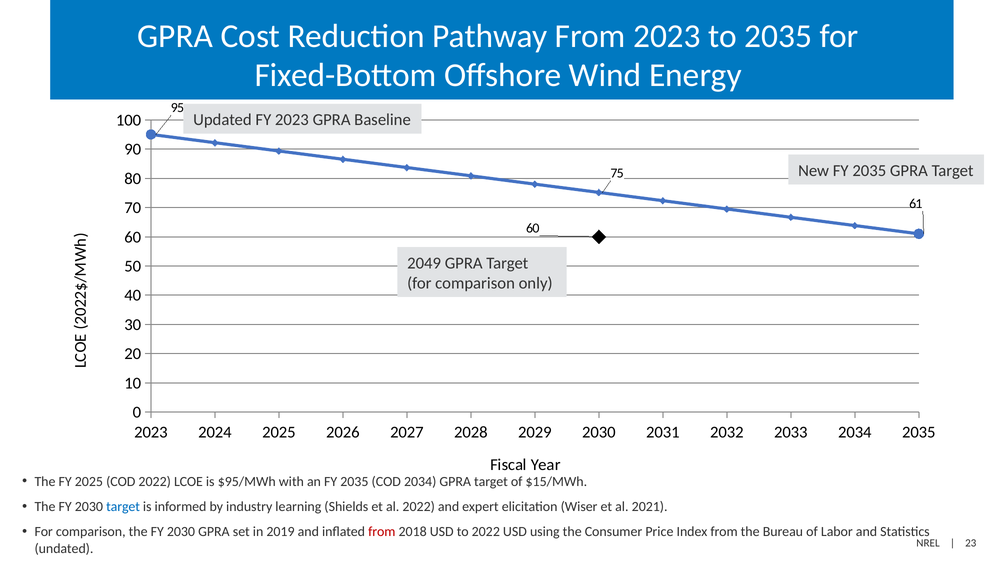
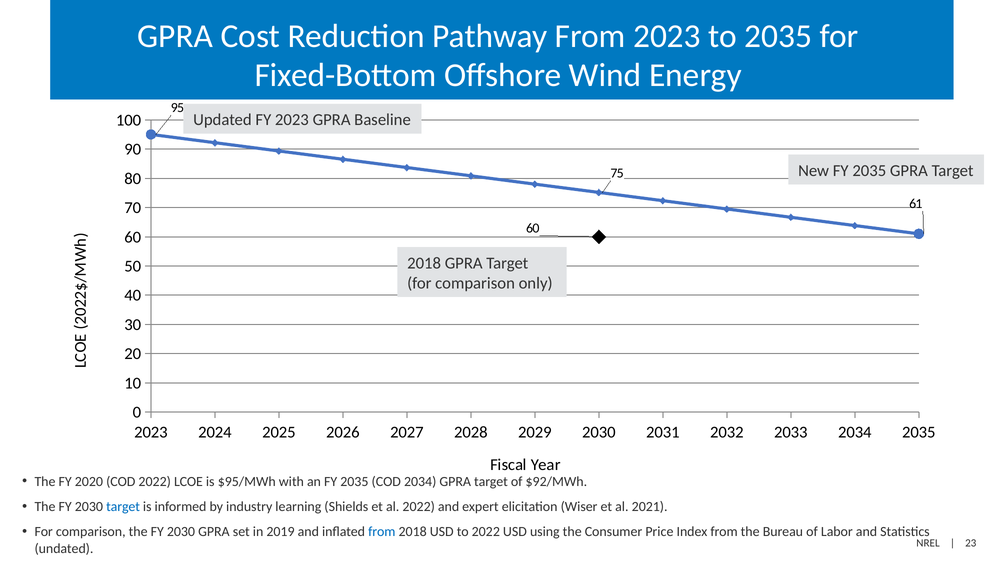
2049: 2049 -> 2018 (424, 263)
FY 2025: 2025 -> 2020 (89, 482)
$15/MWh: $15/MWh -> $92/MWh (556, 482)
from colour: red -> blue (382, 532)
